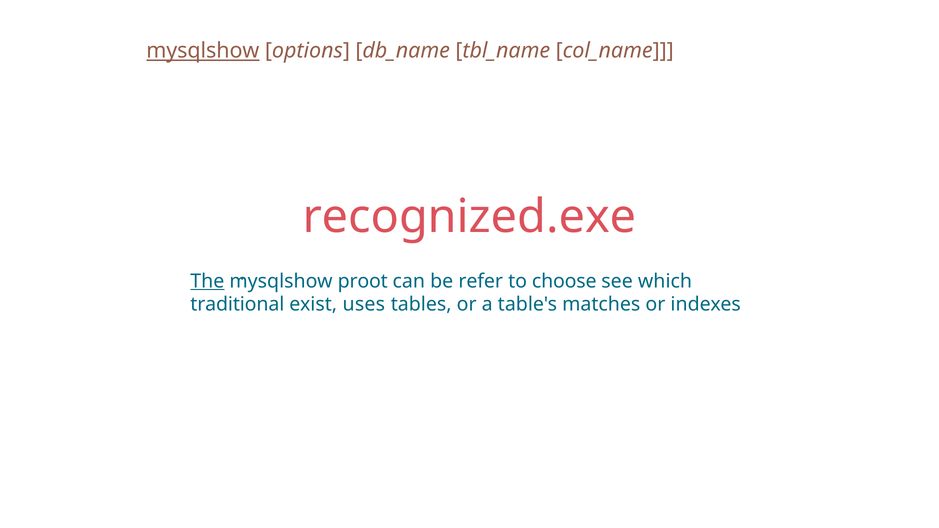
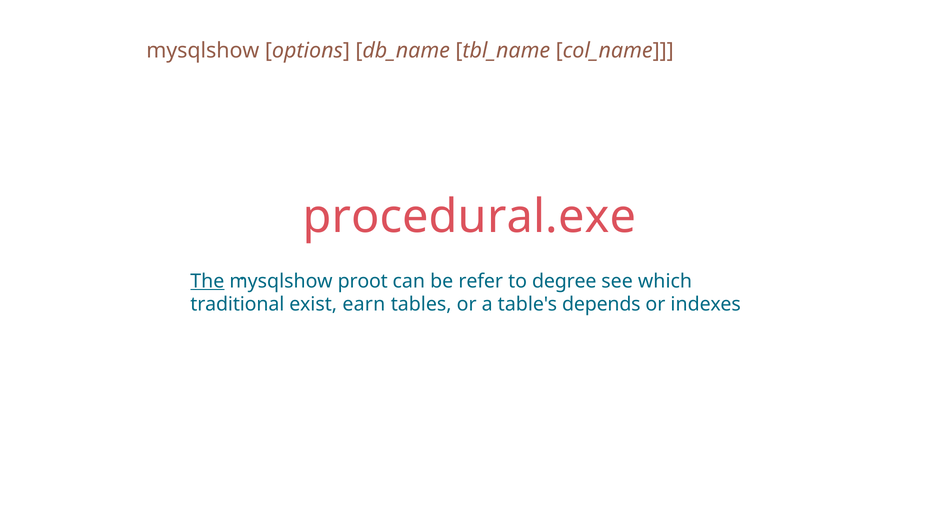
mysqlshow underline: present -> none (203, 51)
recognized.exe: recognized.exe -> procedural.exe (469, 217)
choose: choose -> degree (564, 281)
uses: uses -> earn (364, 305)
matches: matches -> depends (601, 305)
